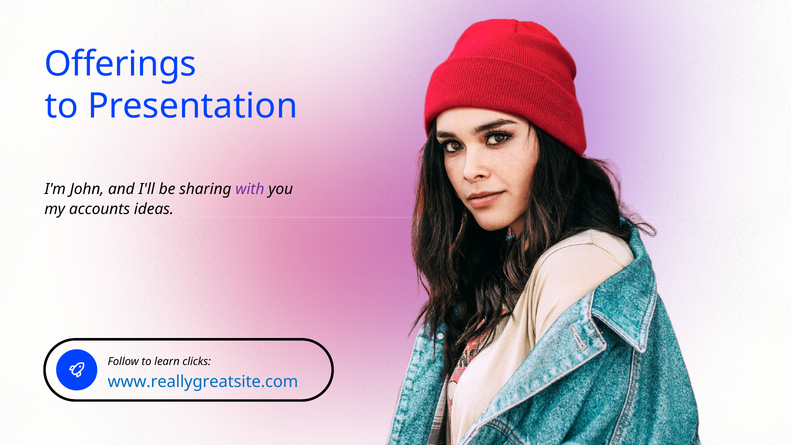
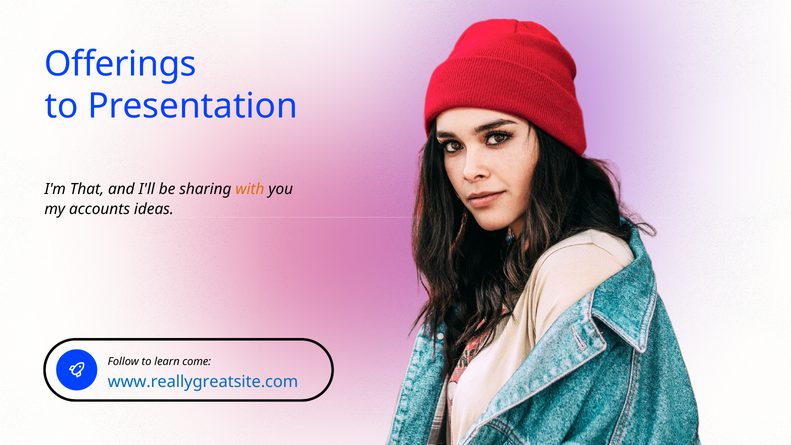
John: John -> That (87, 189)
with colour: purple -> orange (250, 189)
clicks: clicks -> come (197, 361)
